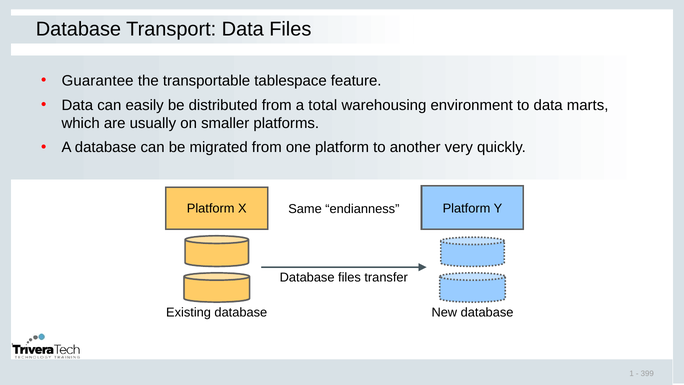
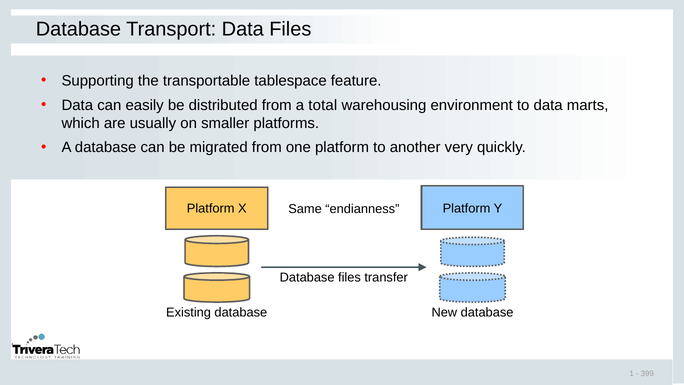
Guarantee: Guarantee -> Supporting (98, 81)
